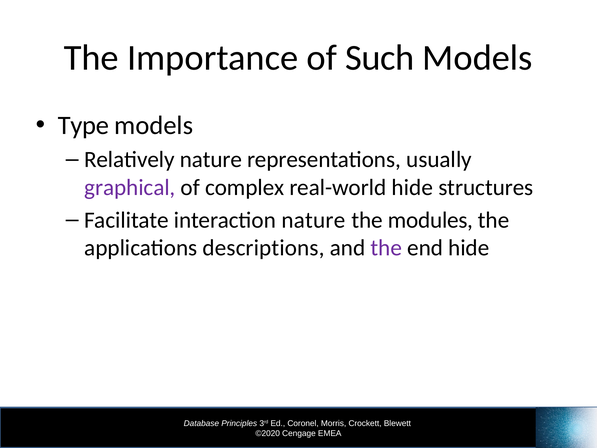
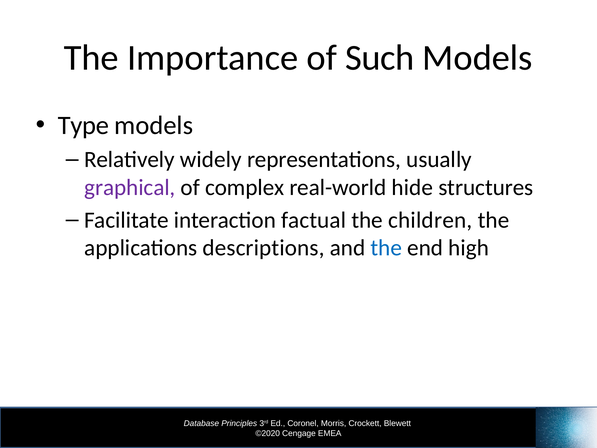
Relatively nature: nature -> widely (211, 160)
interaction nature: nature -> factual (314, 220)
modules: modules -> children (430, 220)
the colour: purple -> blue (386, 248)
end hide: hide -> high (469, 248)
